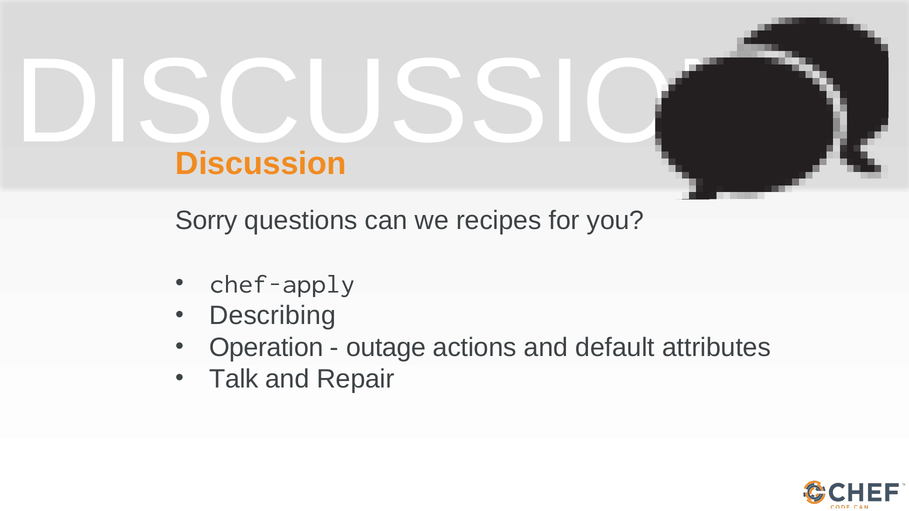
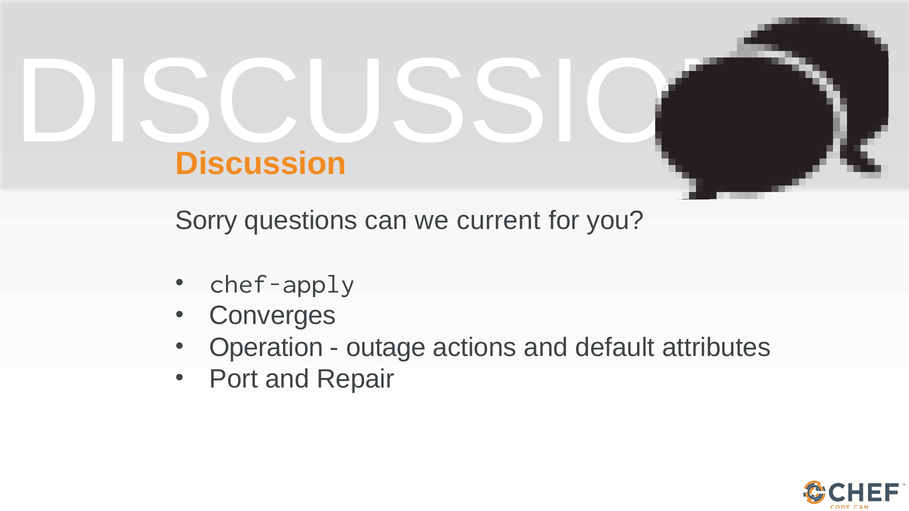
recipes: recipes -> current (499, 221)
Describing: Describing -> Converges (273, 316)
Talk: Talk -> Port (234, 379)
